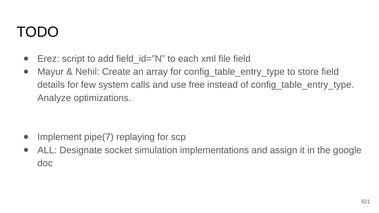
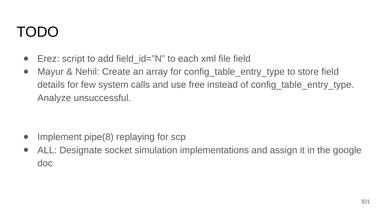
optimizations: optimizations -> unsuccessful (102, 98)
pipe(7: pipe(7 -> pipe(8 (99, 137)
